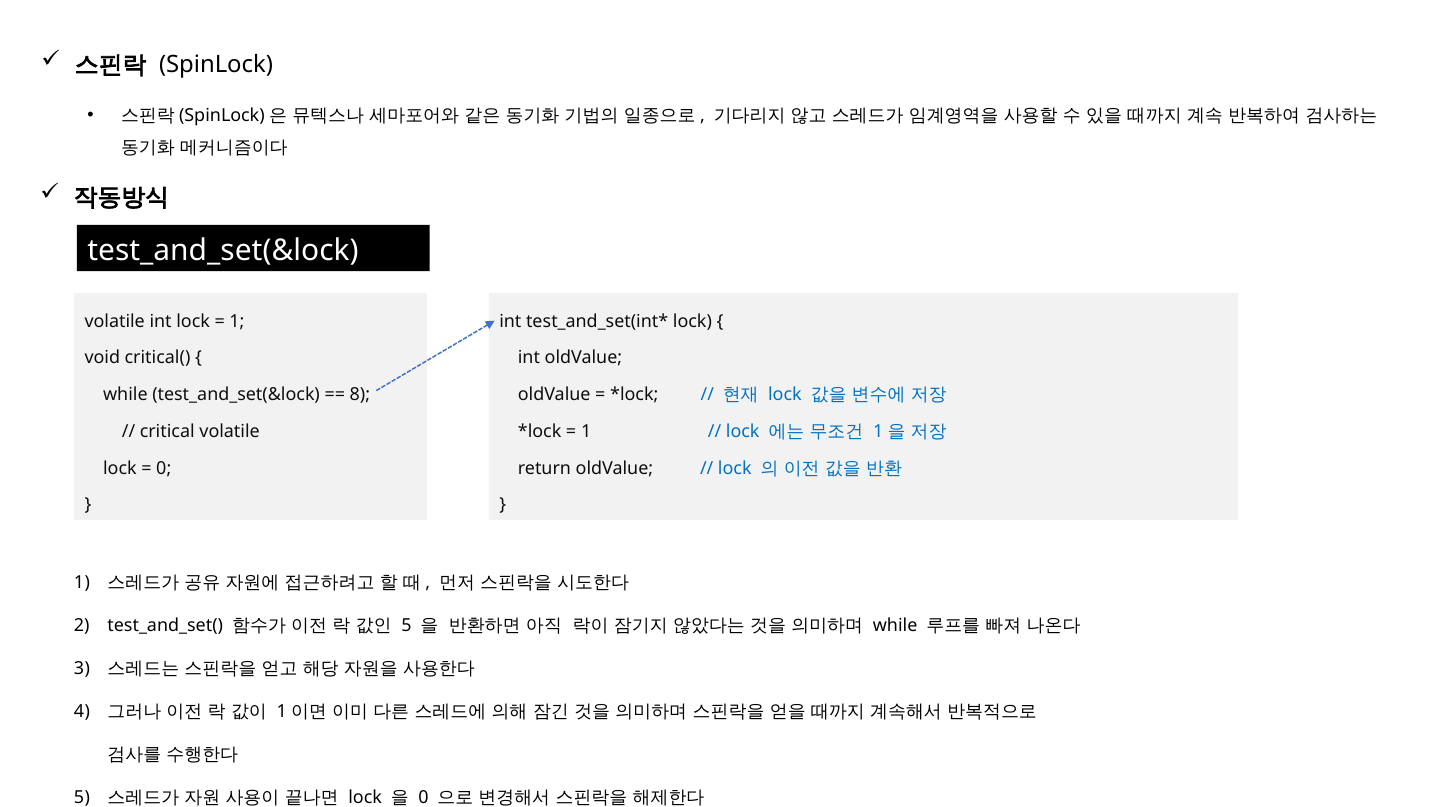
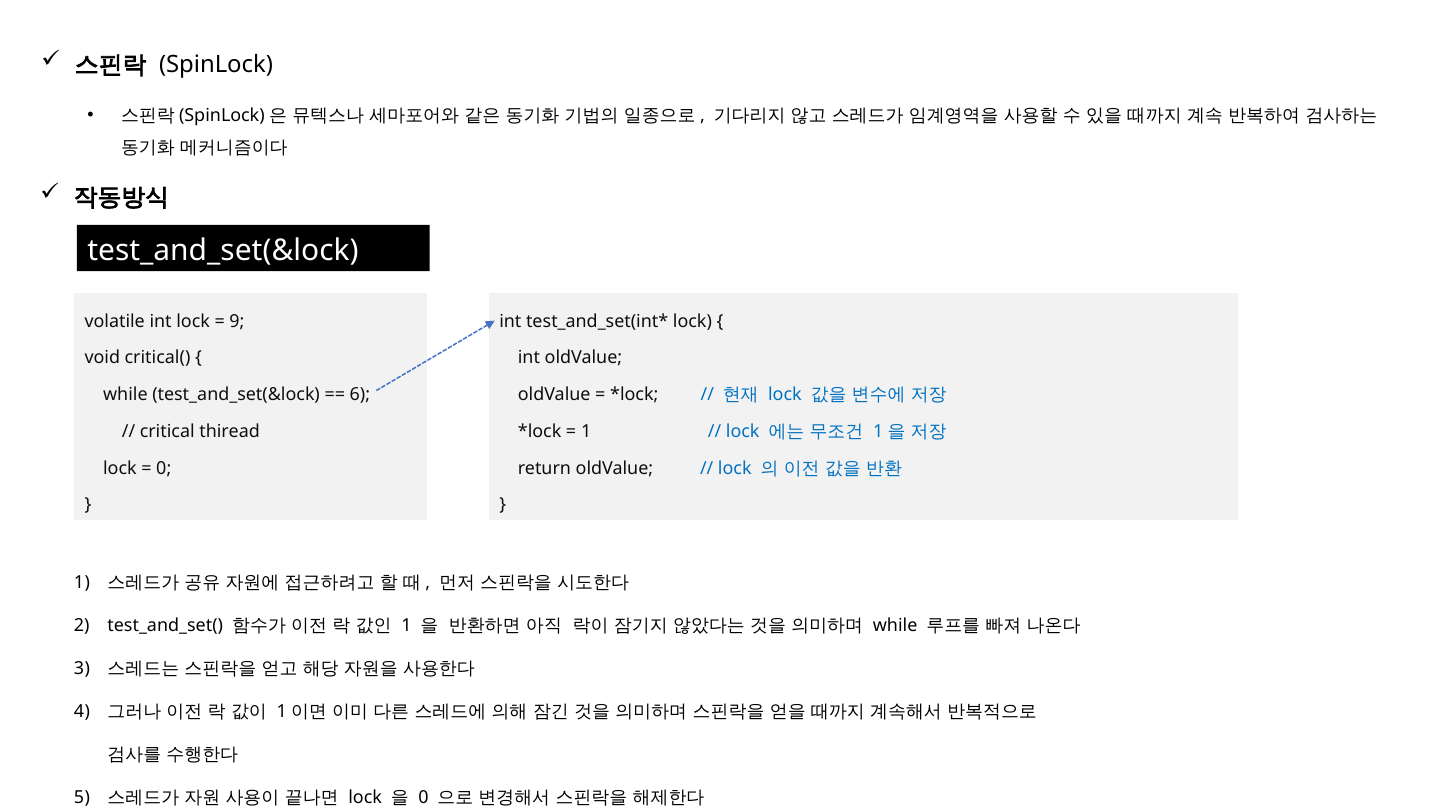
1: 1 -> 9 (237, 321)
8: 8 -> 6 (360, 395)
critical volatile: volatile -> thiread (230, 432)
5: 5 -> 1 (406, 625)
